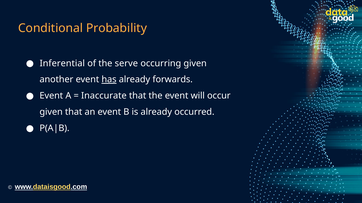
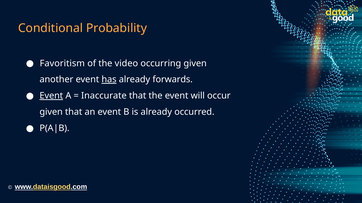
Inferential: Inferential -> Favoritism (62, 63)
serve: serve -> video (126, 63)
Event underline: none -> present (51, 96)
